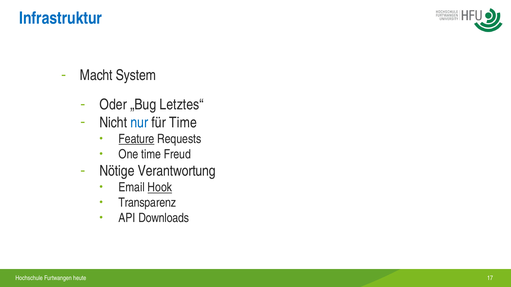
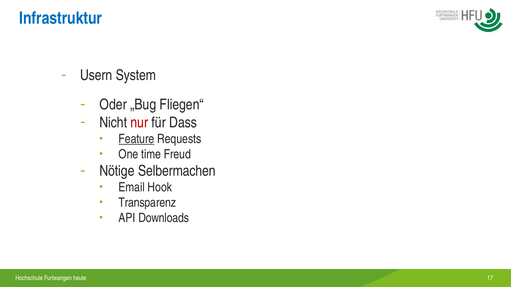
Macht: Macht -> Usern (96, 75)
Letztes“: Letztes“ -> Fliegen“ (182, 105)
nur colour: blue -> red (139, 123)
für Time: Time -> Dass (183, 123)
Verantwortung: Verantwortung -> Selbermachen (177, 171)
Hook underline: present -> none (160, 188)
